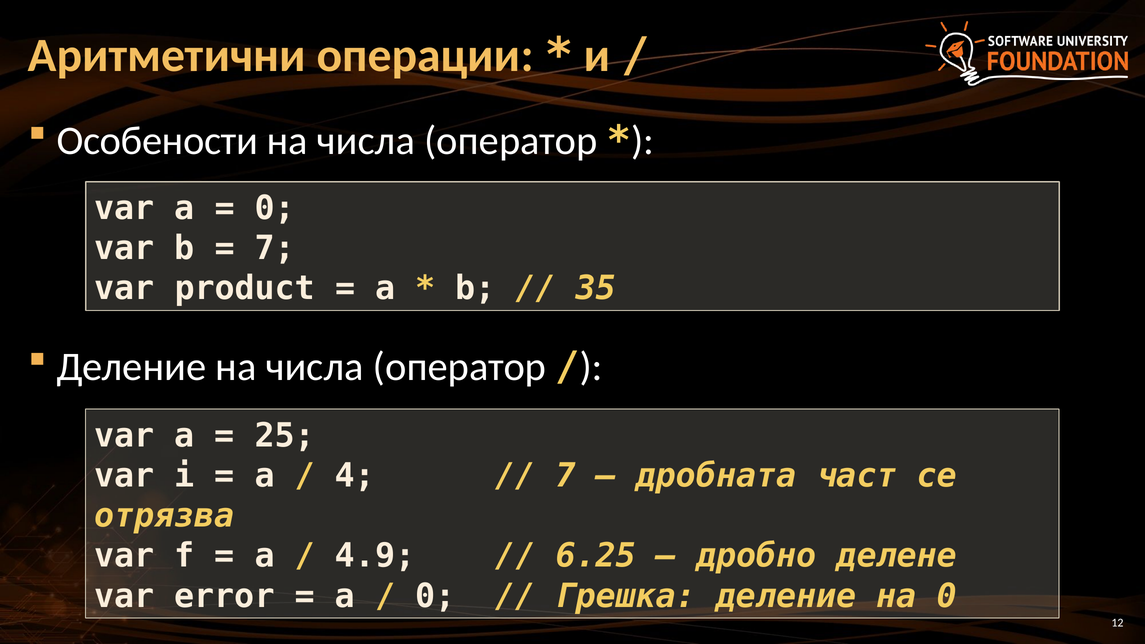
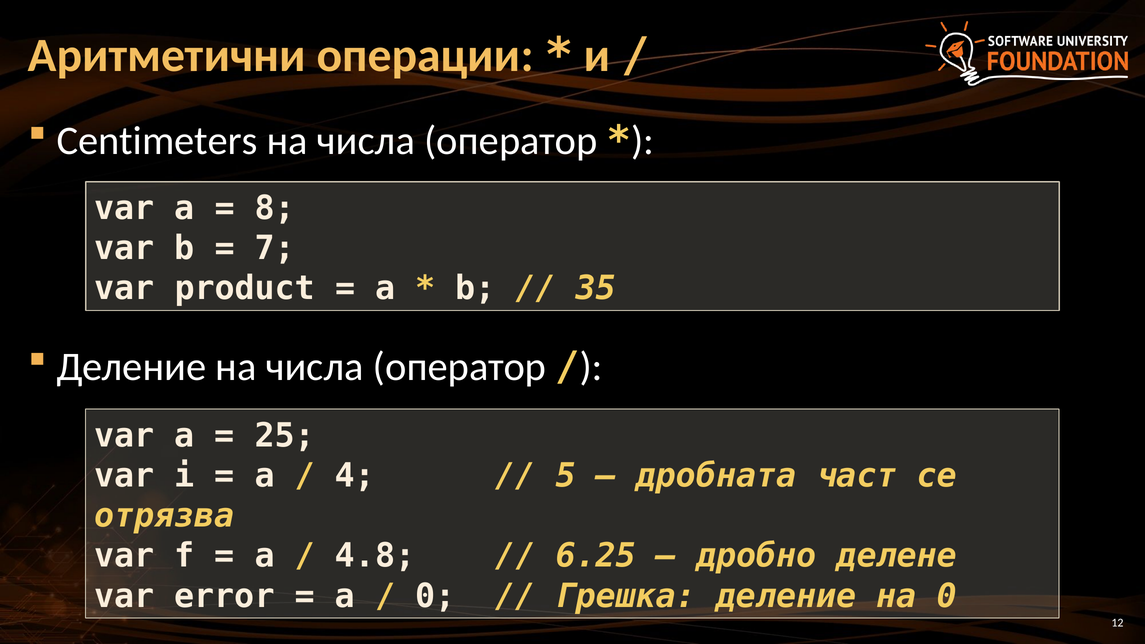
Особености: Особености -> Centimeters (157, 141)
0: 0 -> 8 (275, 208)
7: 7 -> 5 (566, 476)
4.9: 4.9 -> 4.8 (375, 556)
